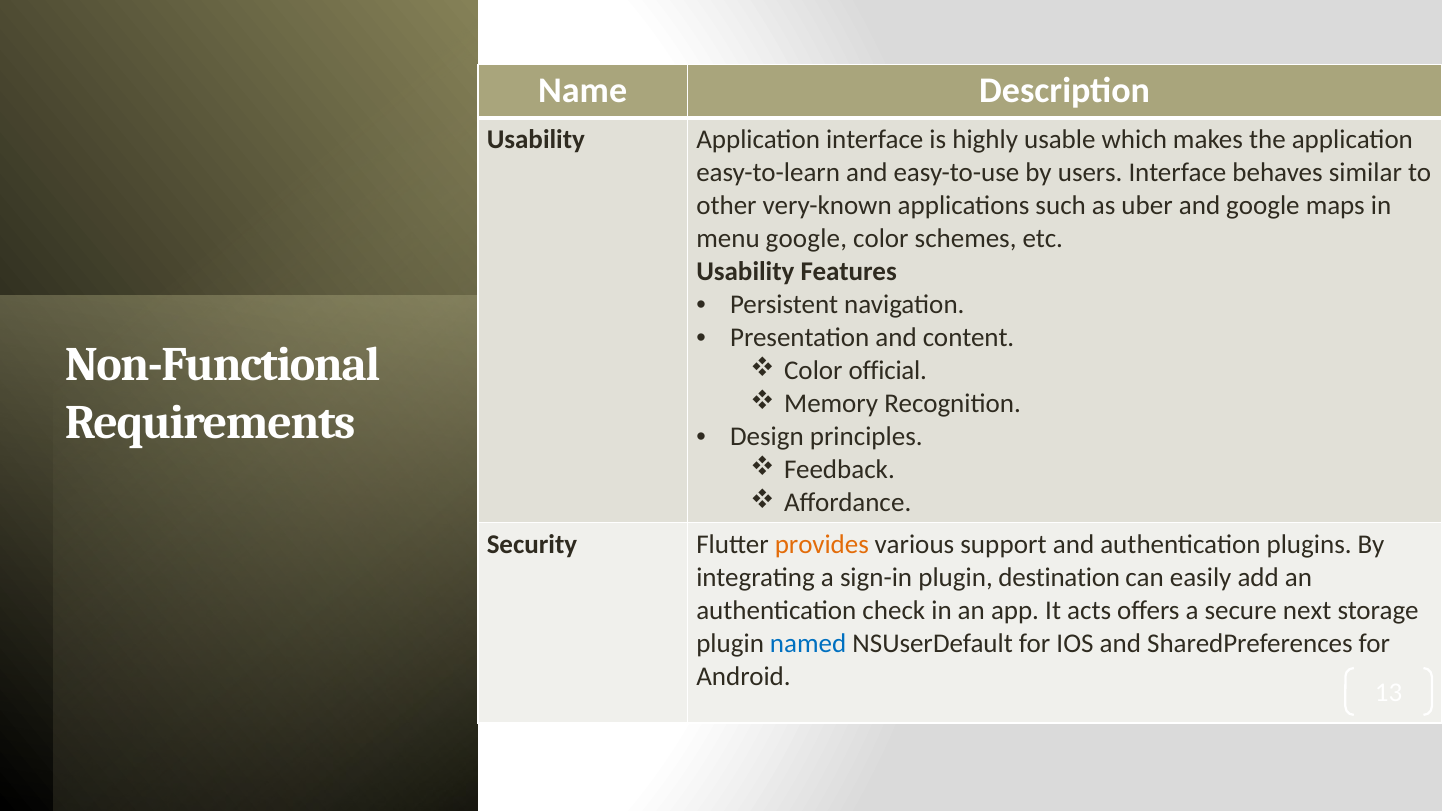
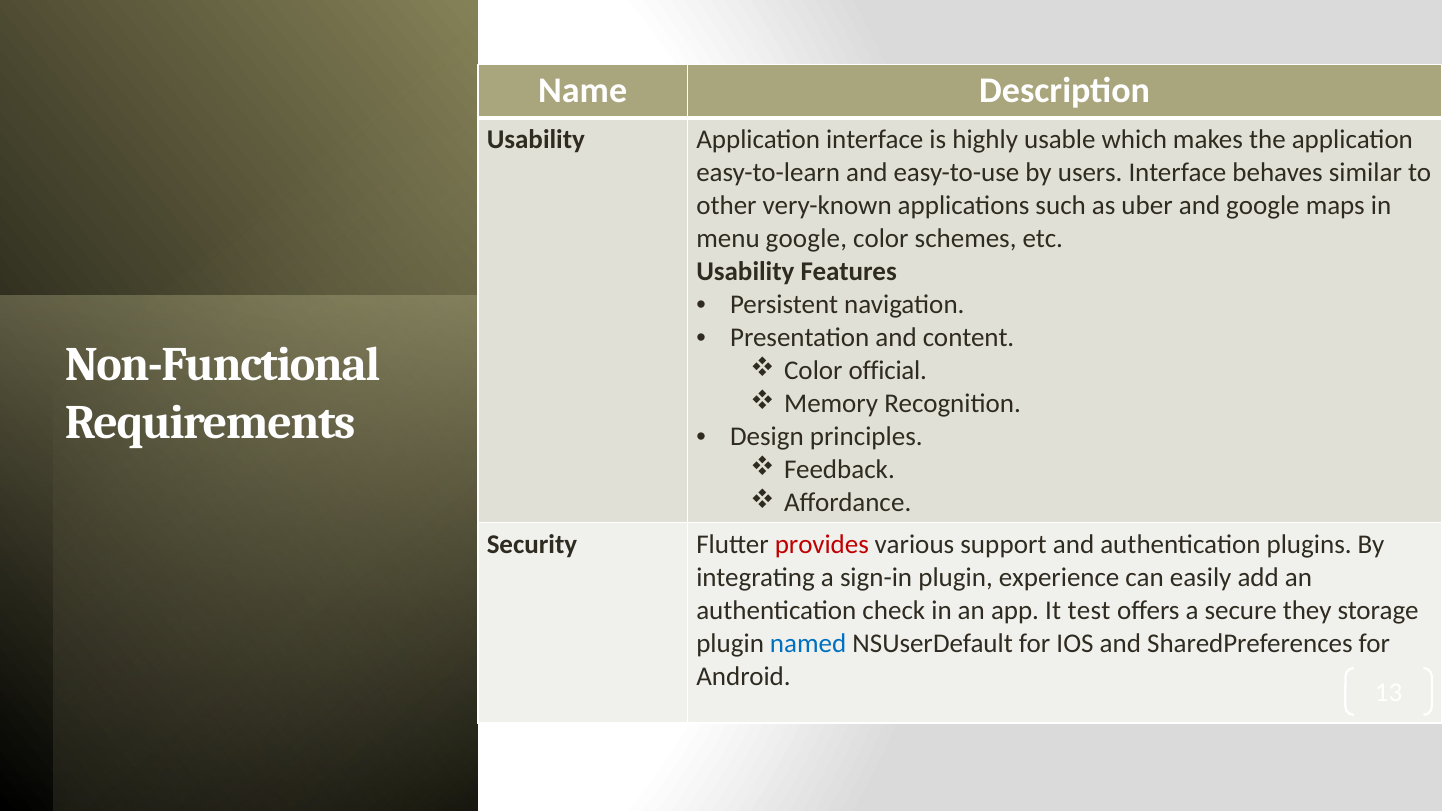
provides colour: orange -> red (822, 544)
destination: destination -> experience (1059, 577)
acts: acts -> test (1089, 610)
next: next -> they (1307, 610)
